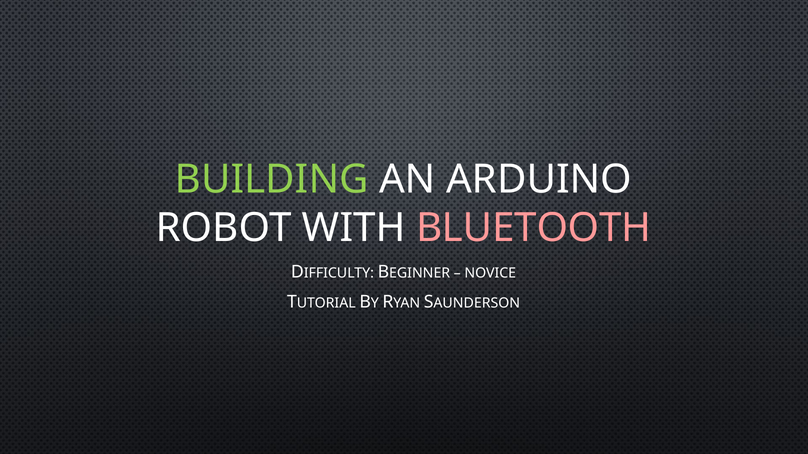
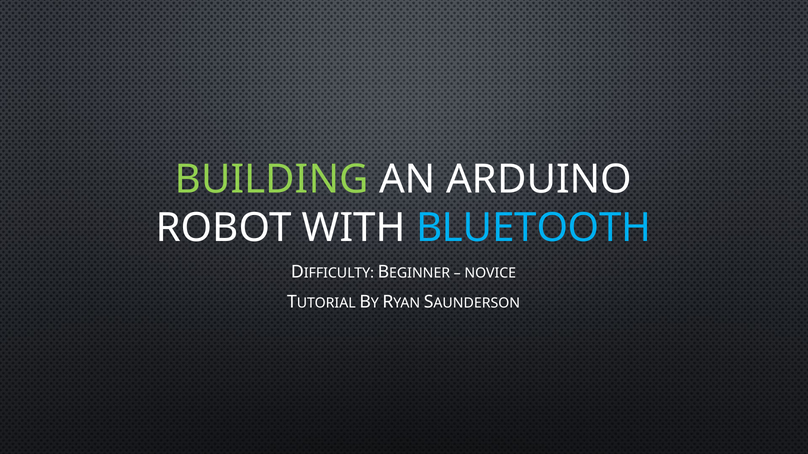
BLUETOOTH colour: pink -> light blue (534, 228)
